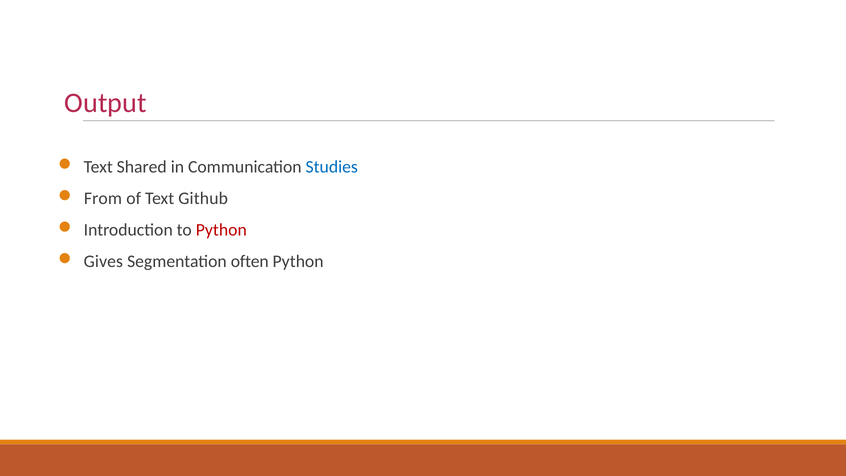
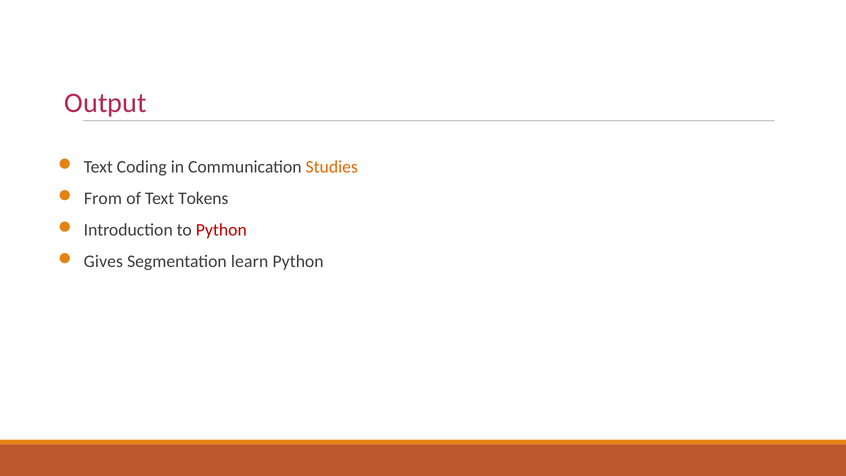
Shared: Shared -> Coding (142, 167)
Studies colour: blue -> orange (332, 167)
Github: Github -> Tokens (203, 198)
often: often -> learn (250, 261)
